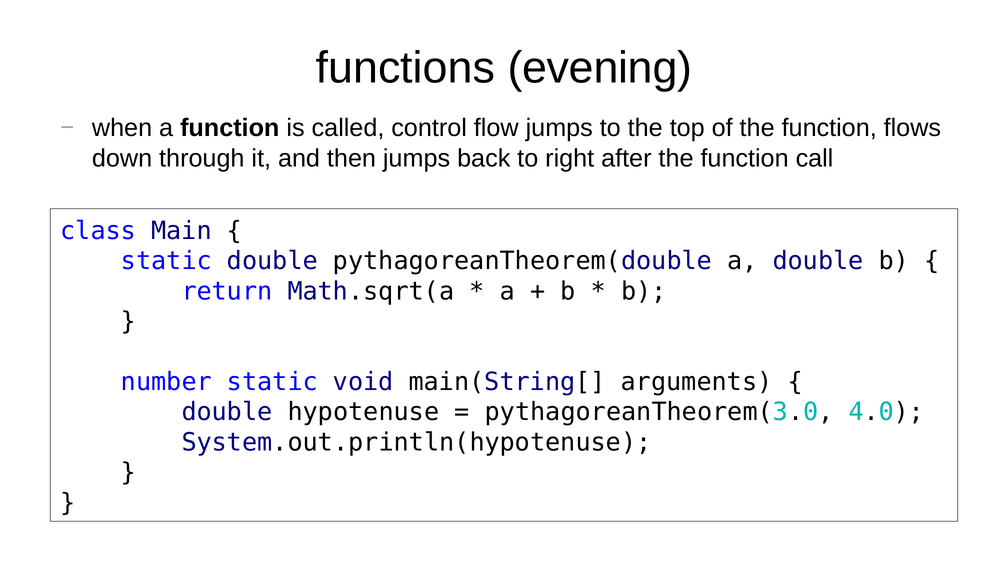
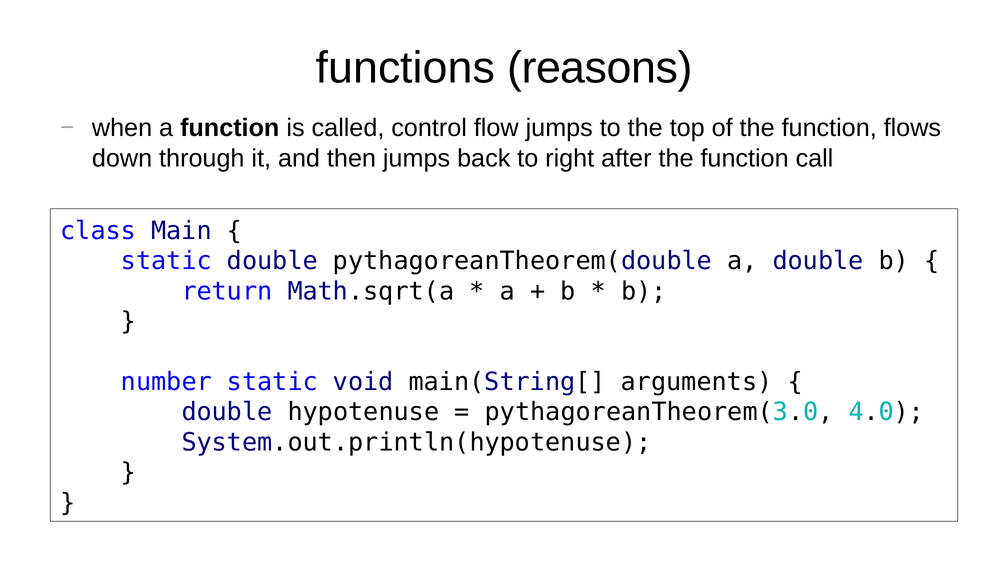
evening: evening -> reasons (600, 68)
